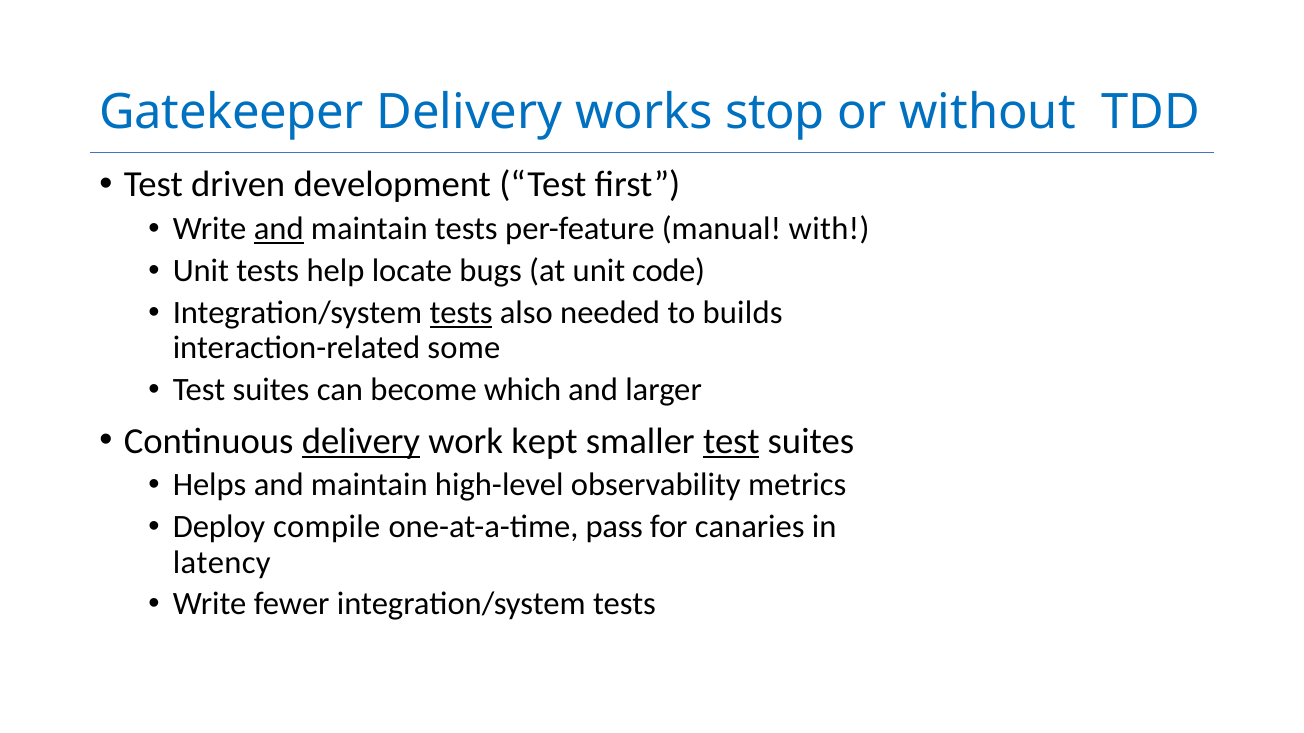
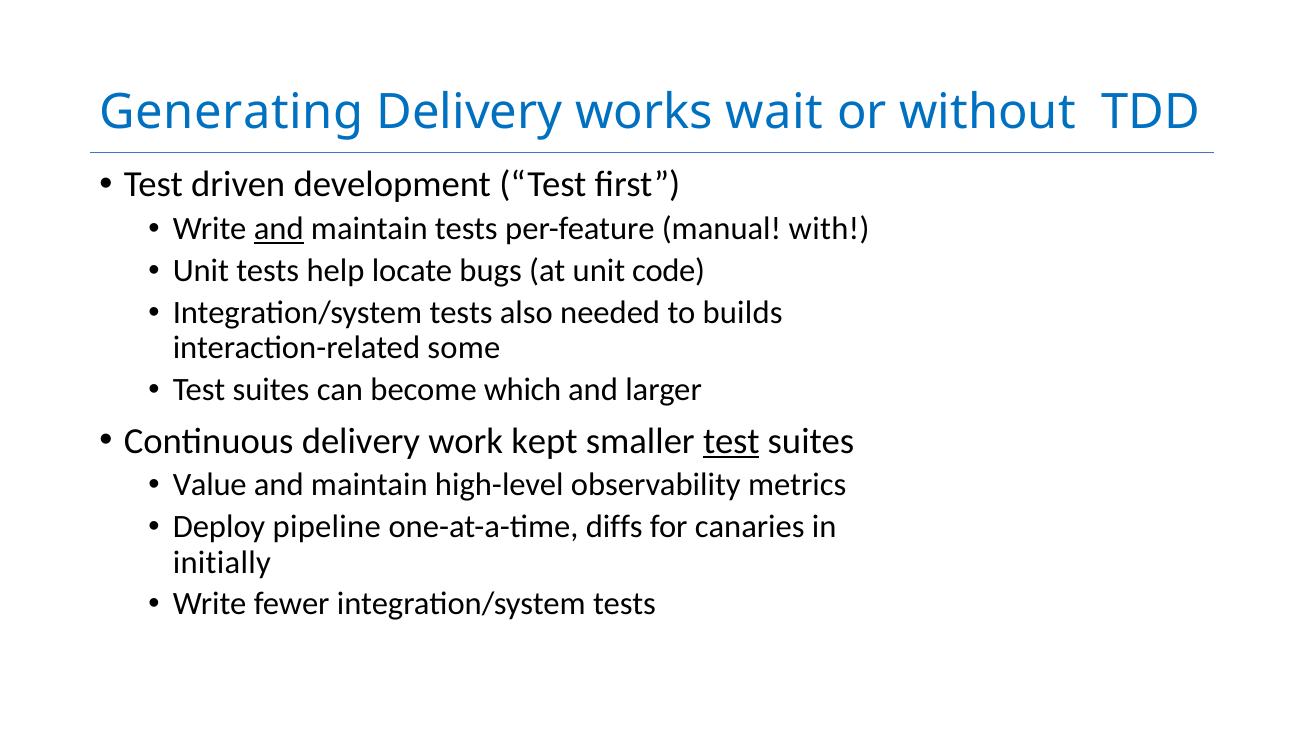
Gatekeeper: Gatekeeper -> Generating (231, 112)
stop: stop -> wait (775, 112)
tests underline: present -> none (461, 313)
delivery underline: present -> none (361, 441)
Helps: Helps -> Value (210, 486)
compile: compile -> pipeline (327, 527)
pass: pass -> diffs (614, 527)
latency: latency -> initially (222, 563)
